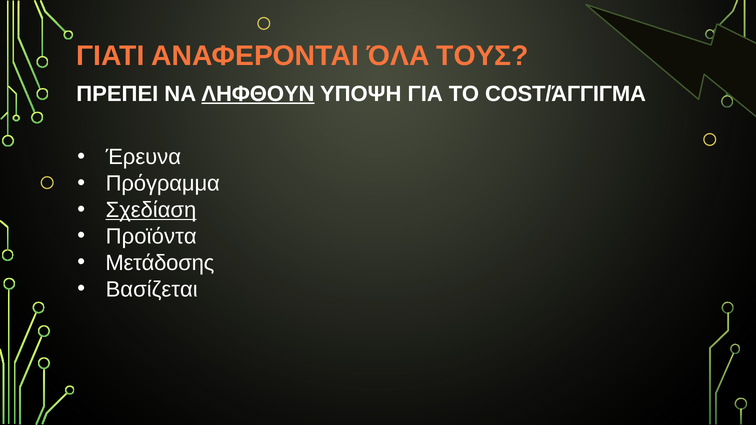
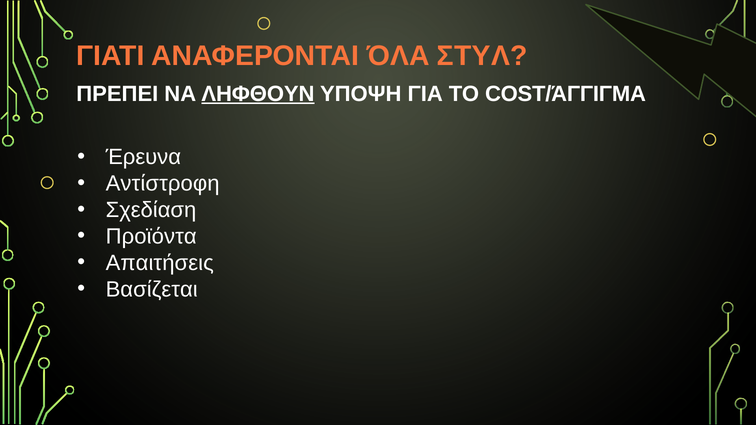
ΤΟΥΣ: ΤΟΥΣ -> ΣΤΥΛ (482, 56)
Πρόγραμμα: Πρόγραμμα -> Αντίστροφη (163, 184)
Σχεδίαση underline: present -> none (151, 210)
Μετάδοσης: Μετάδοσης -> Απαιτήσεις (160, 263)
